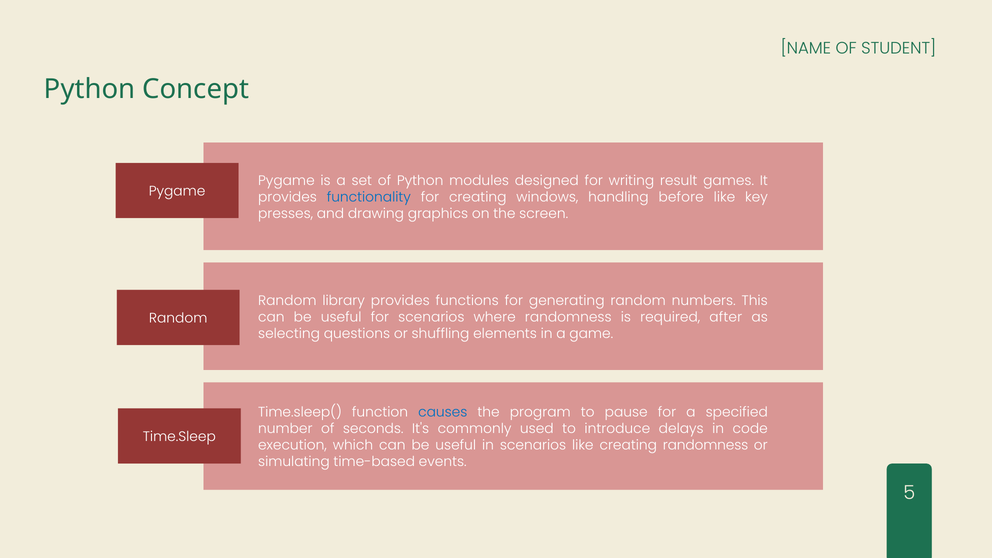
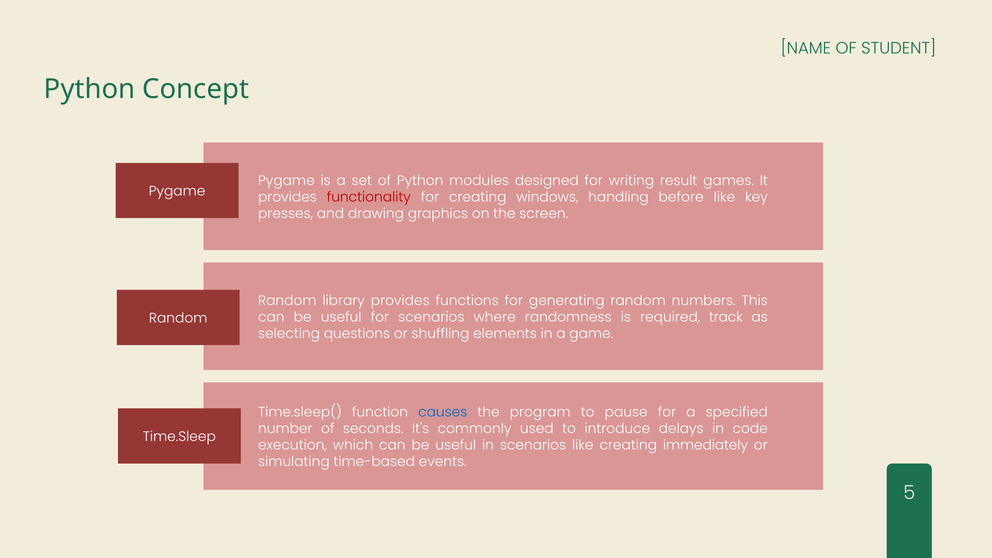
functionality colour: blue -> red (369, 197)
after: after -> track (726, 317)
creating randomness: randomness -> immediately (705, 445)
